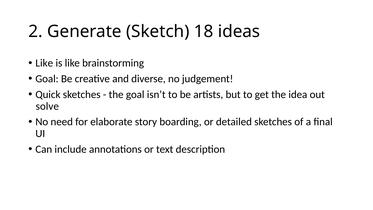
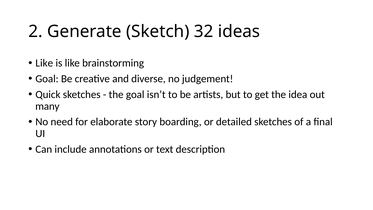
18: 18 -> 32 (204, 31)
solve: solve -> many (47, 106)
